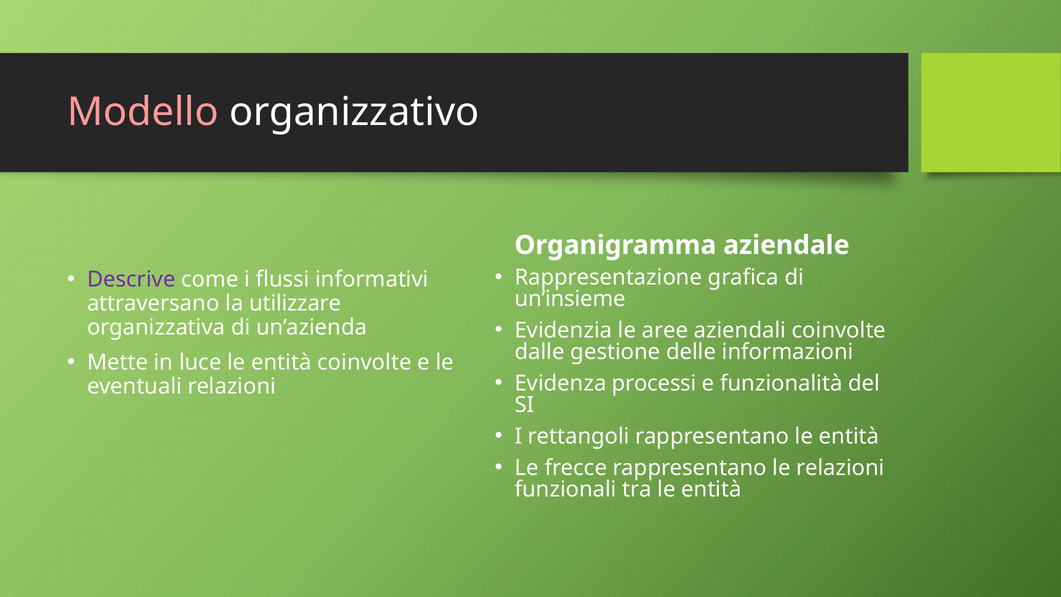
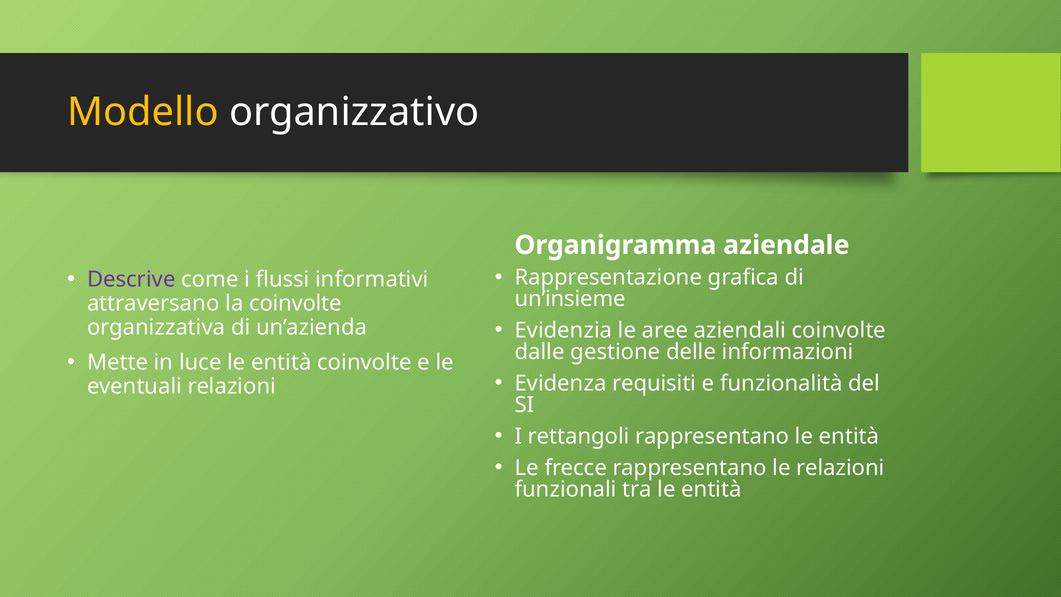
Modello colour: pink -> yellow (143, 112)
la utilizzare: utilizzare -> coinvolte (295, 303)
processi: processi -> requisiti (654, 383)
